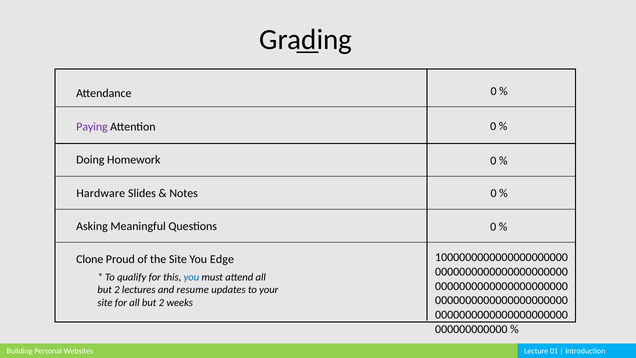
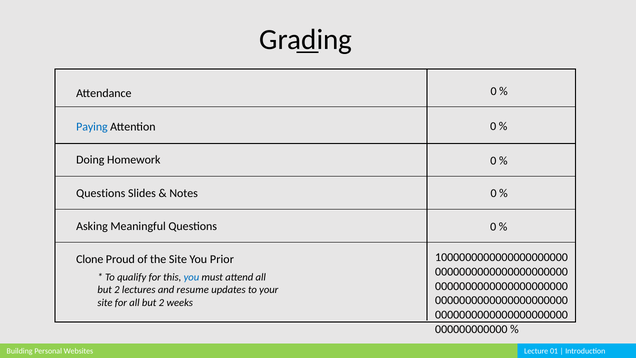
Paying colour: purple -> blue (92, 127)
Hardware: Hardware -> Questions (101, 193)
Edge: Edge -> Prior (222, 259)
